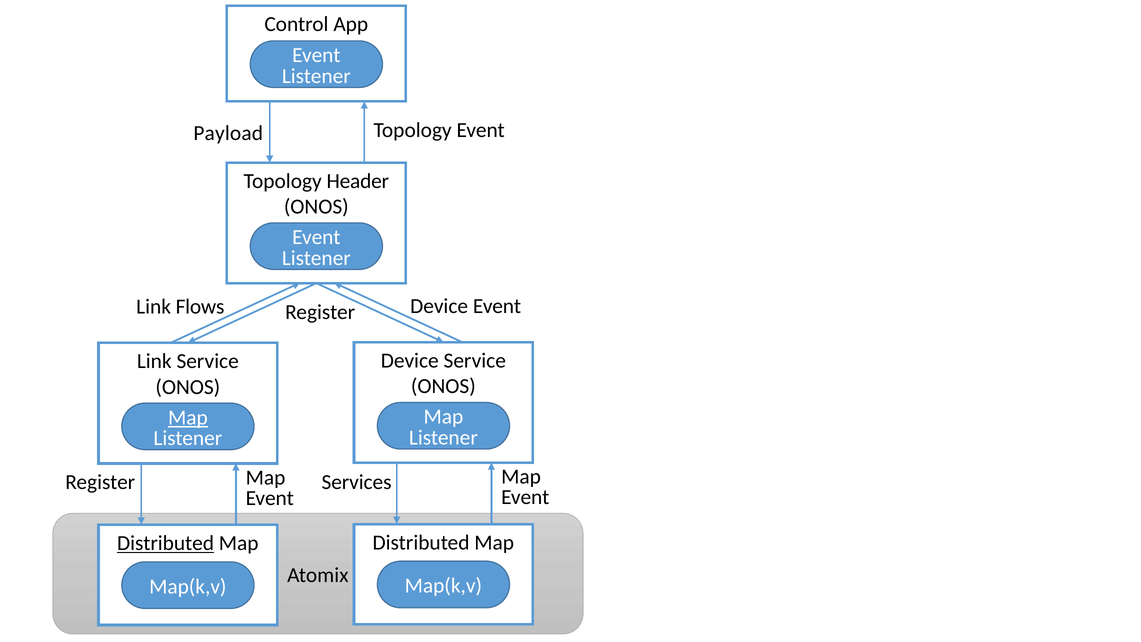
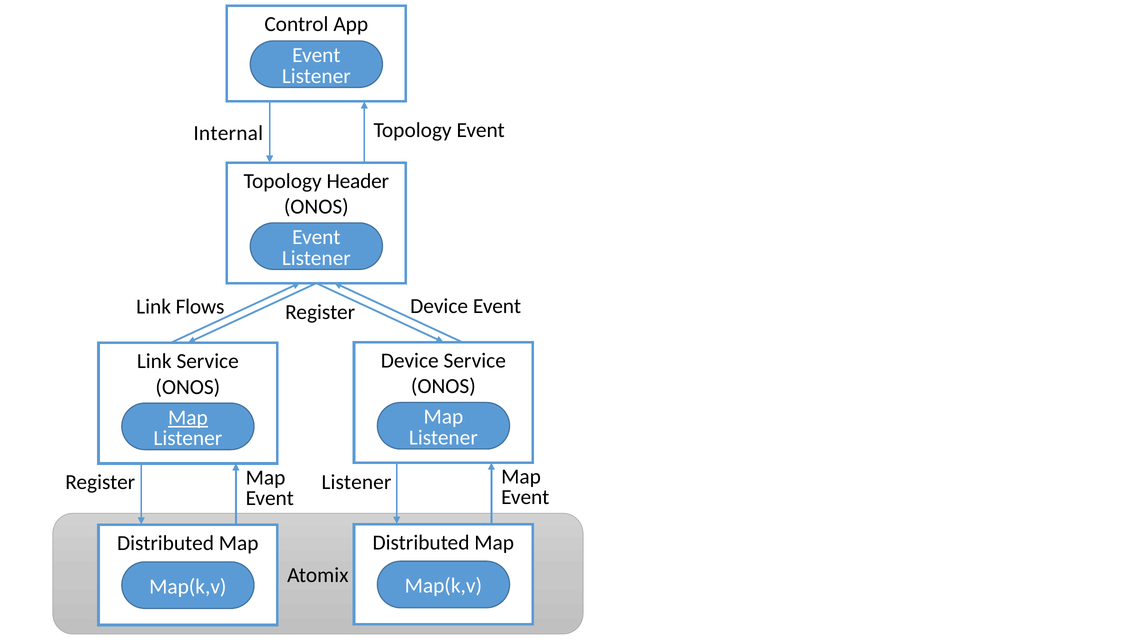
Payload: Payload -> Internal (228, 133)
Services: Services -> Listener (356, 482)
Distributed underline: present -> none (166, 543)
